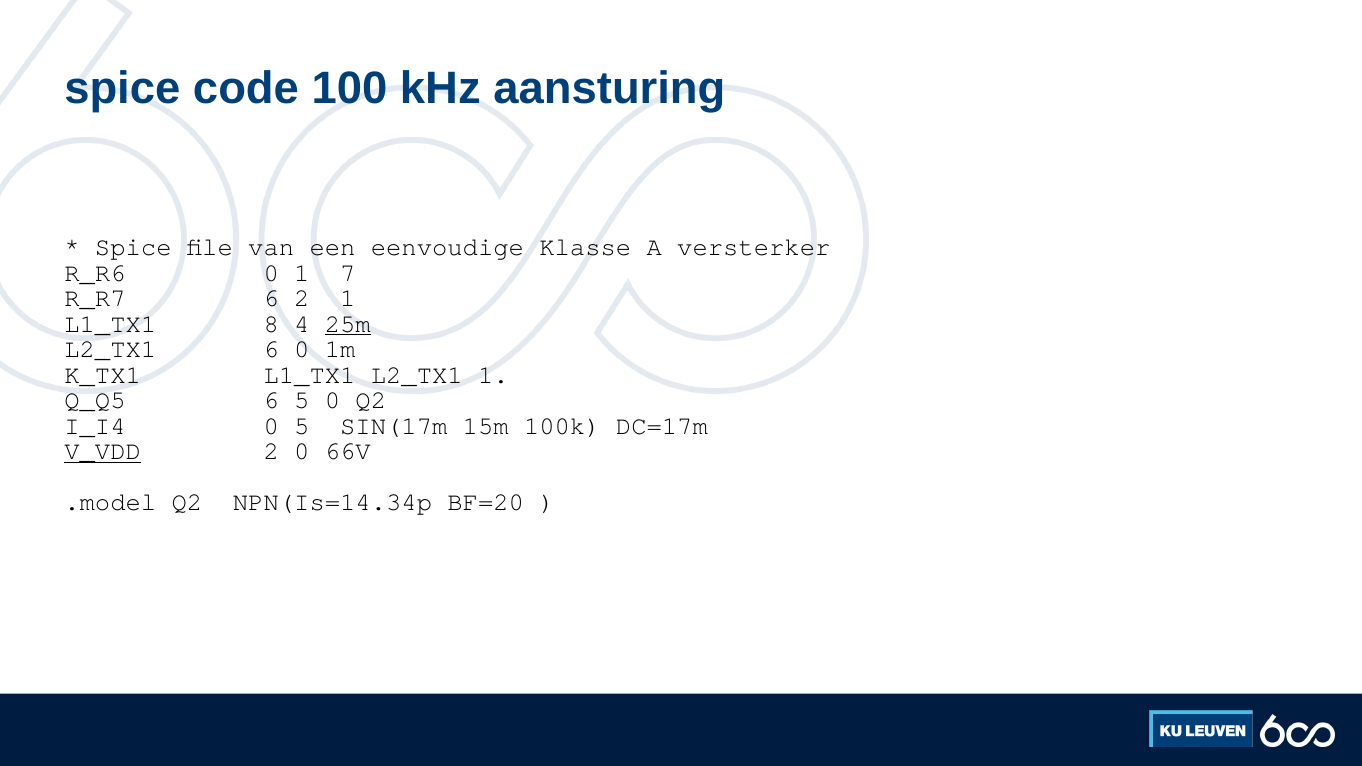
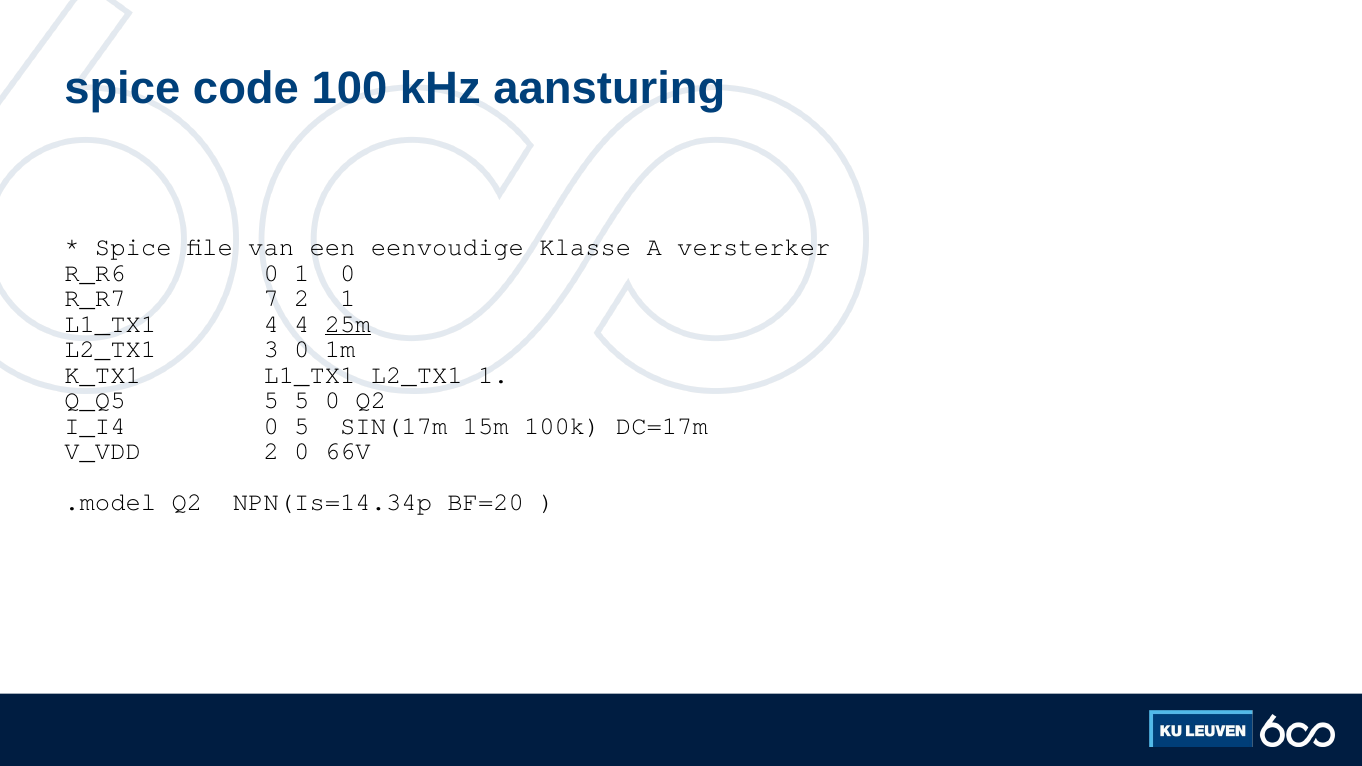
1 7: 7 -> 0 (348, 273)
R_R7 6: 6 -> 7 (271, 298)
L1_TX1 8: 8 -> 4 (271, 324)
L2_TX1 6: 6 -> 3 (271, 349)
Q_Q5 6: 6 -> 5 (271, 400)
V_VDD underline: present -> none (103, 451)
